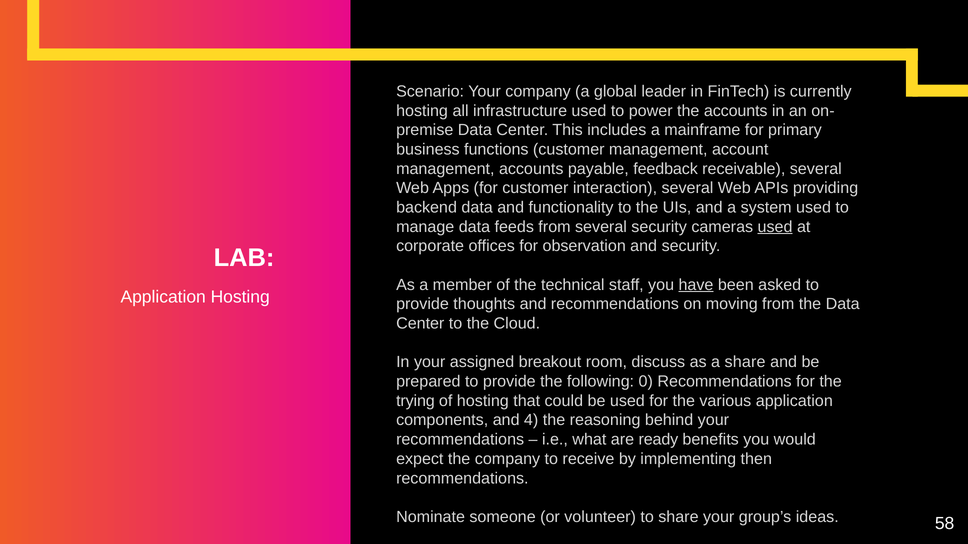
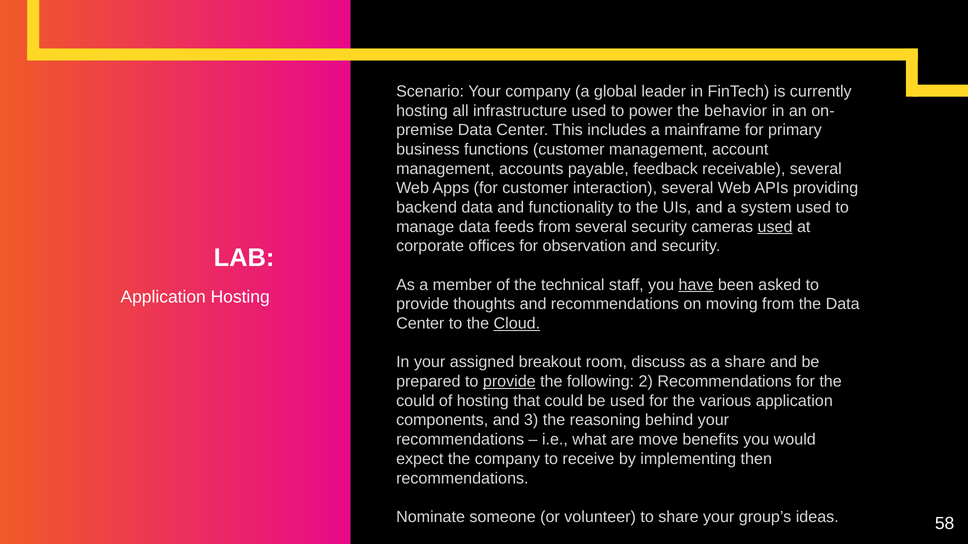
the accounts: accounts -> behavior (736, 111)
Cloud underline: none -> present (517, 324)
provide underline: none -> present (509, 382)
0: 0 -> 2 (646, 382)
trying: trying -> could (415, 401)
4: 4 -> 3 (531, 421)
ready: ready -> move (658, 440)
